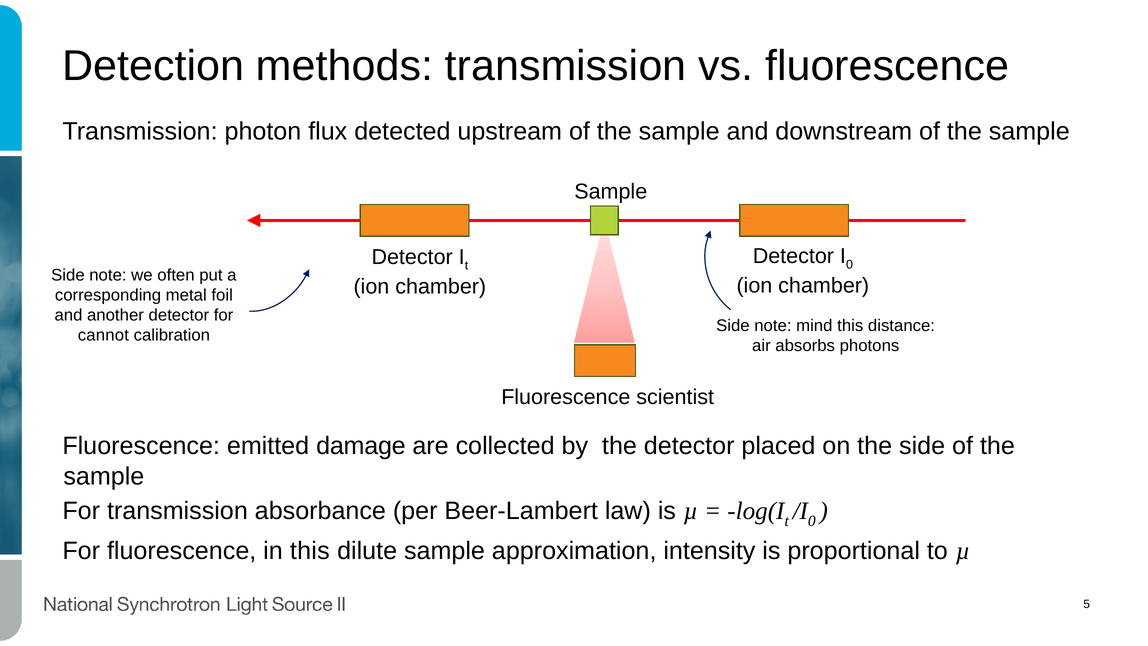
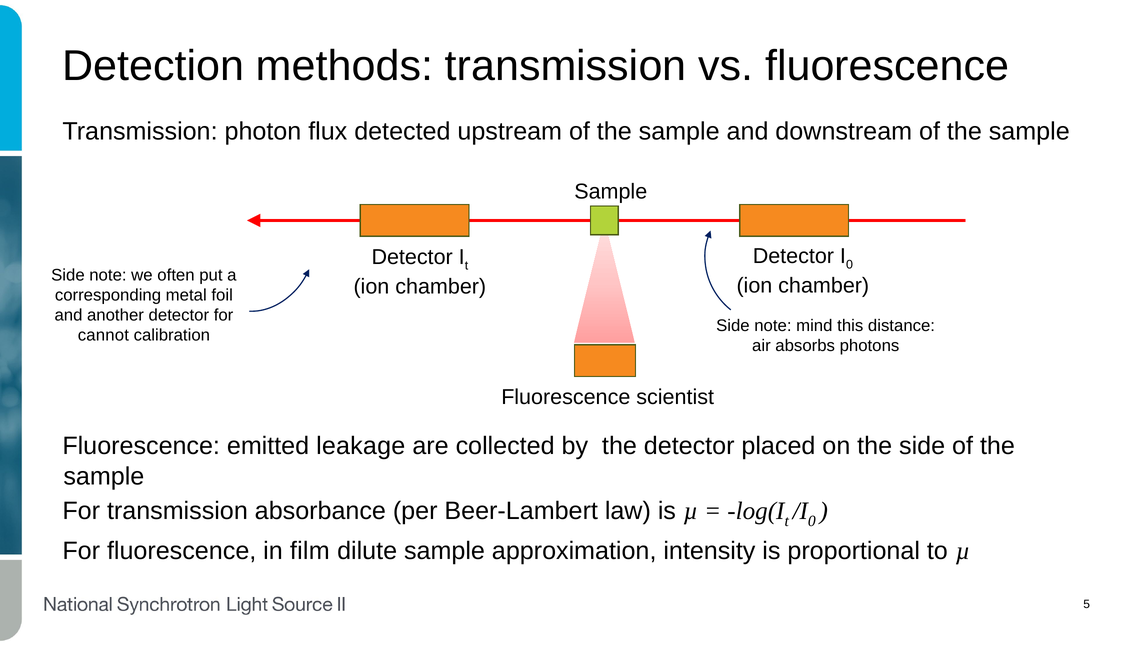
damage: damage -> leakage (361, 446)
in this: this -> film (310, 551)
